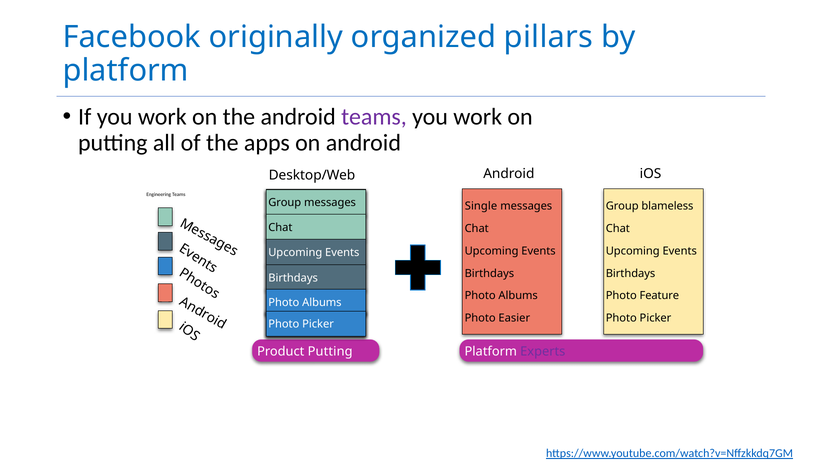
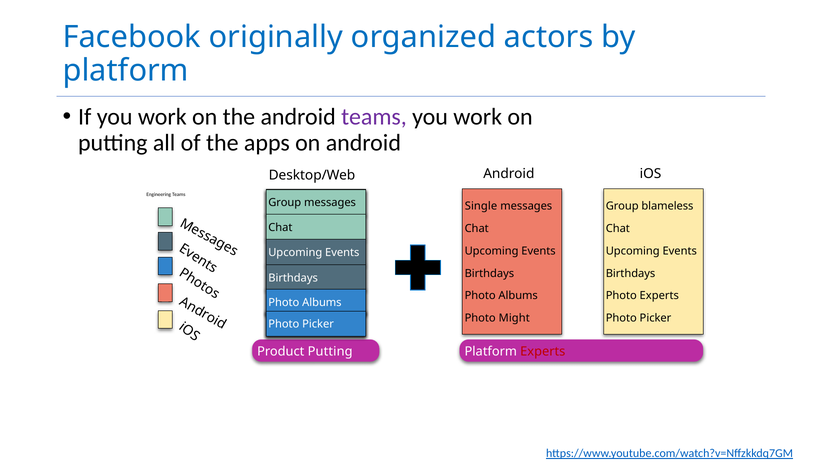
pillars: pillars -> actors (549, 37)
Photo Feature: Feature -> Experts (659, 296)
Easier: Easier -> Might (514, 318)
Experts colour: purple -> red (543, 352)
